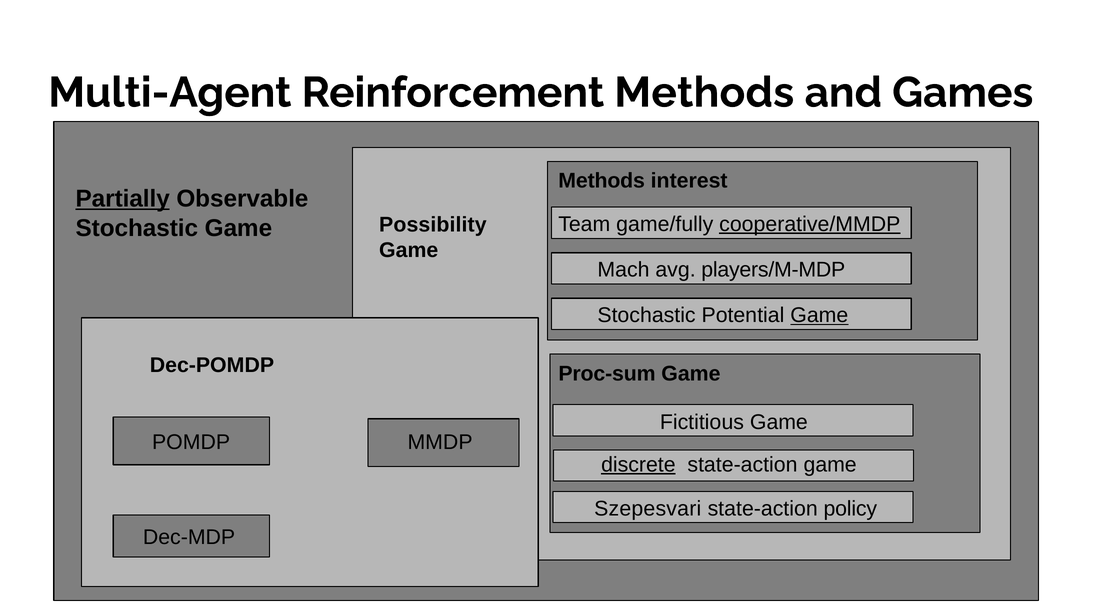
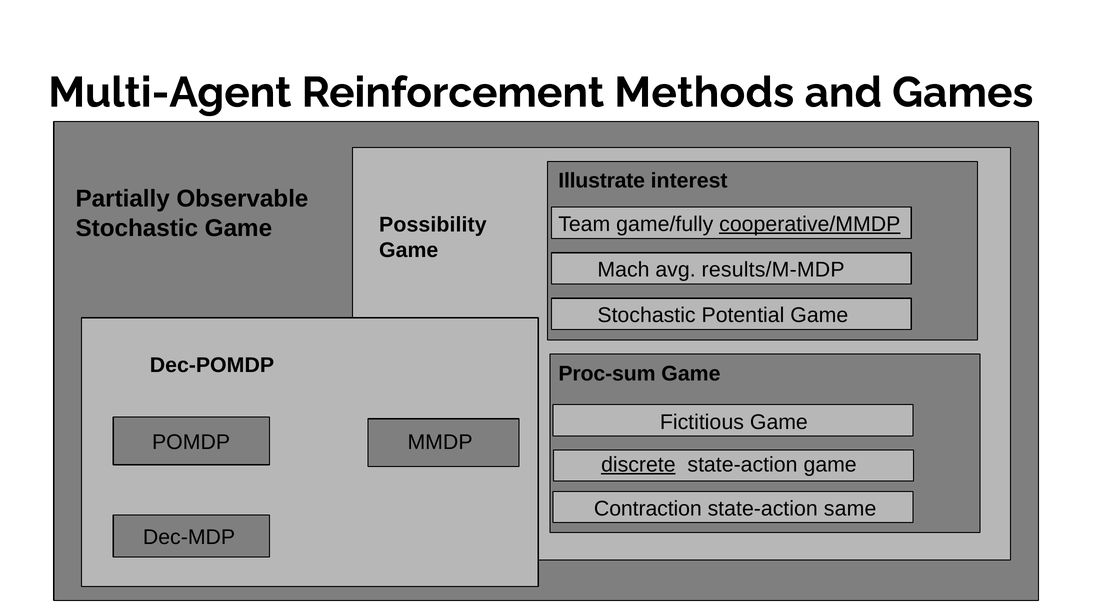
Methods: Methods -> Illustrate (602, 181)
Partially underline: present -> none (123, 199)
players/M-MDP: players/M-MDP -> results/M-MDP (773, 270)
Game underline: present -> none (819, 316)
Szepesvari: Szepesvari -> Contraction (648, 509)
policy: policy -> same (850, 509)
